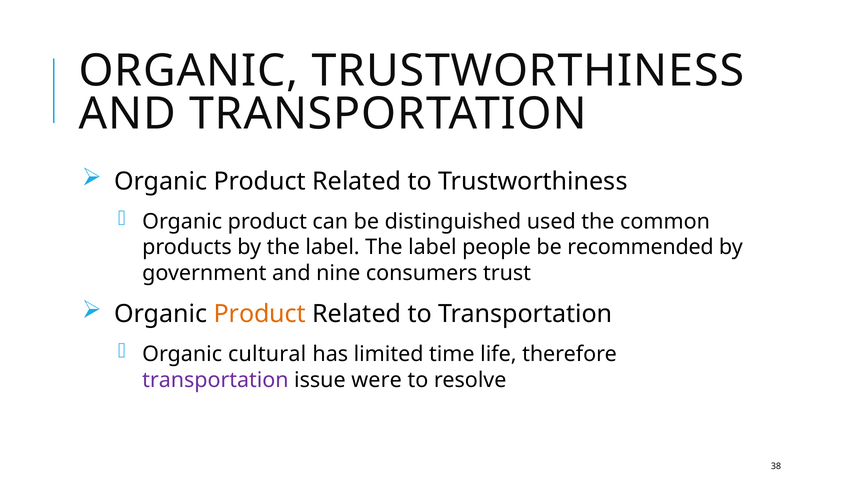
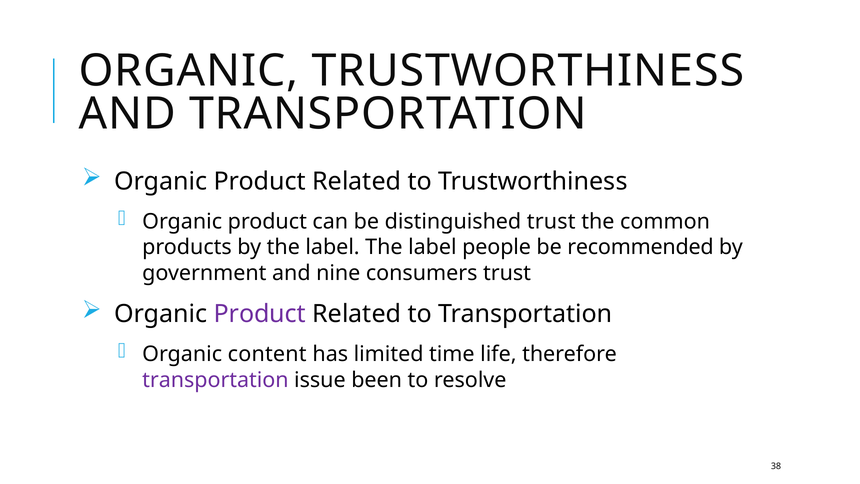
distinguished used: used -> trust (551, 221)
Product colour: orange -> purple (260, 314)
cultural: cultural -> content (267, 354)
were: were -> been (377, 380)
